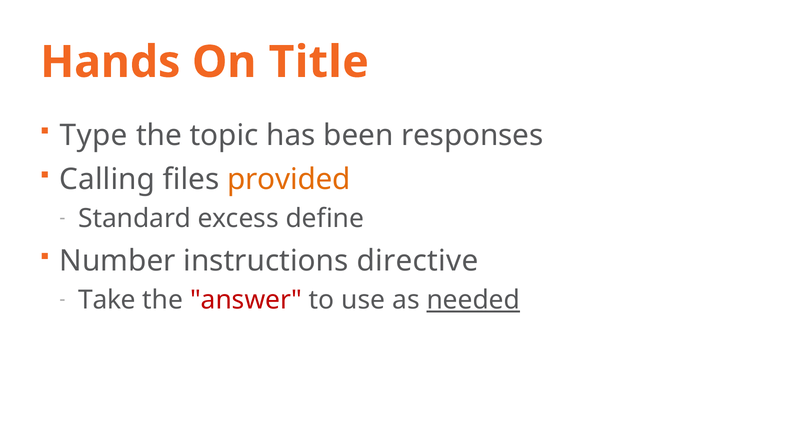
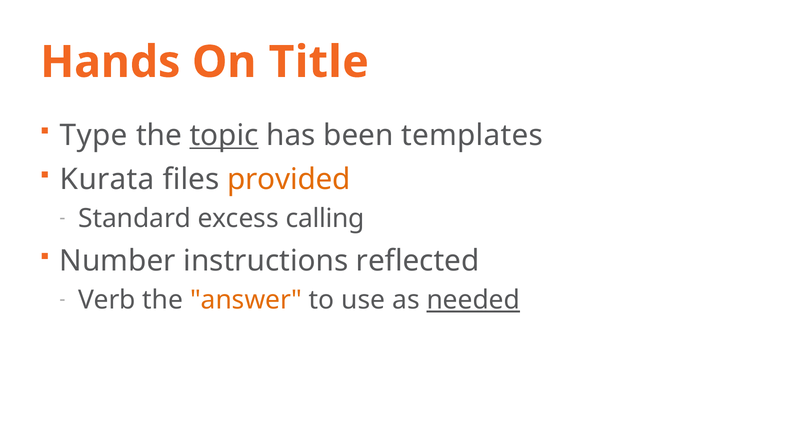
topic underline: none -> present (224, 135)
responses: responses -> templates (472, 135)
Calling: Calling -> Kurata (107, 180)
define: define -> calling (325, 219)
directive: directive -> reflected (418, 261)
Take: Take -> Verb (107, 300)
answer colour: red -> orange (246, 300)
